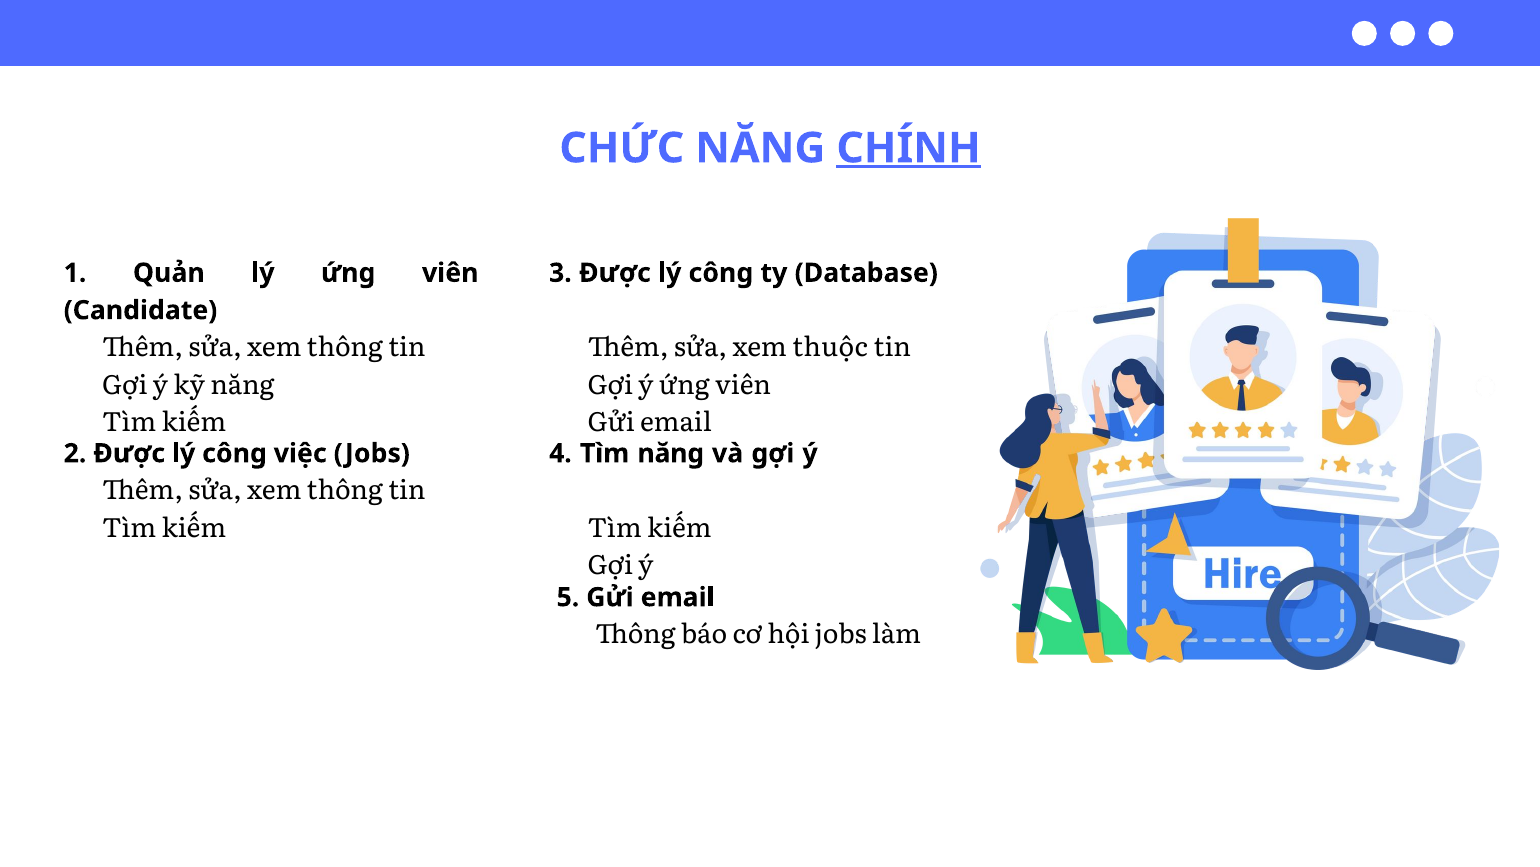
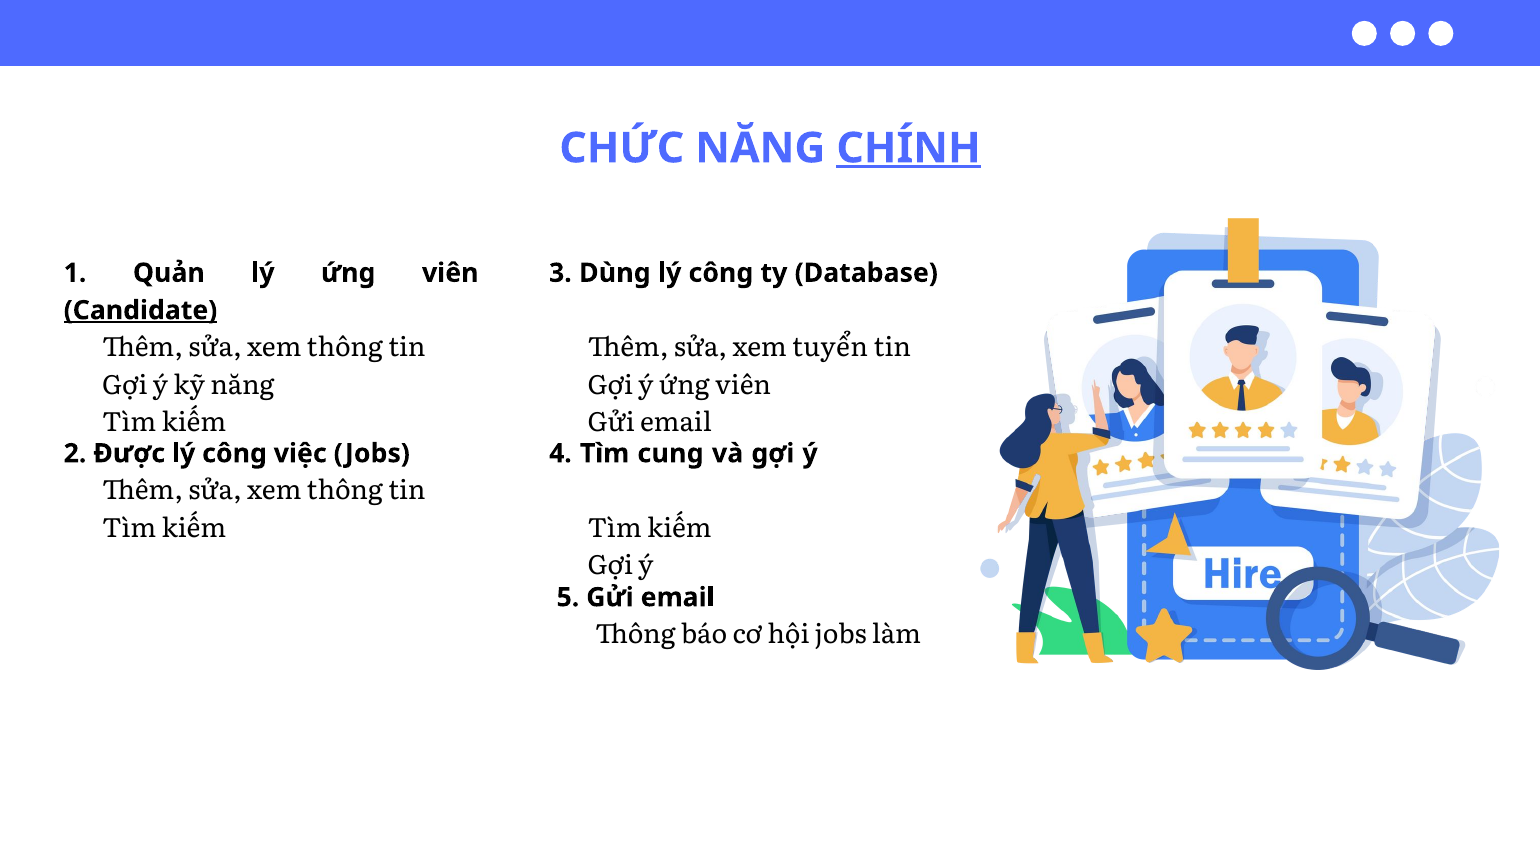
3 Được: Được -> Dùng (615, 273)
Candidate underline: none -> present (140, 310)
thuộc: thuộc -> tuyển (830, 348)
Tìm năng: năng -> cung (670, 453)
